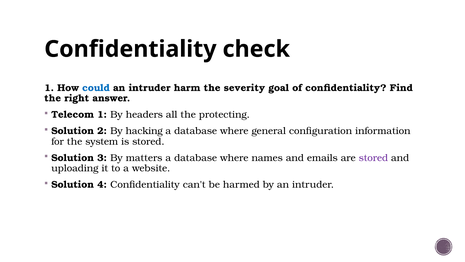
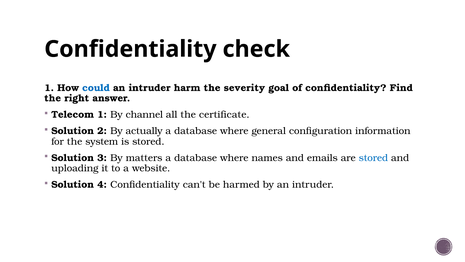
headers: headers -> channel (144, 115)
protecting: protecting -> certificate (224, 115)
hacking: hacking -> actually (144, 131)
stored colour: purple -> blue (373, 158)
